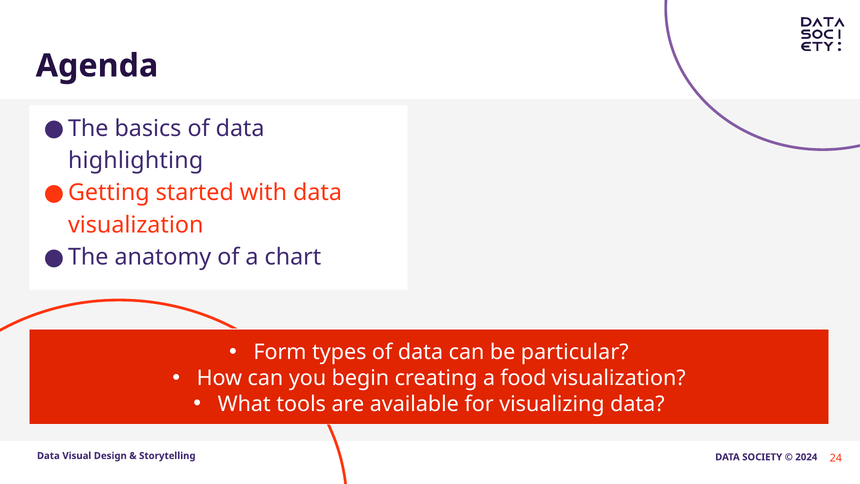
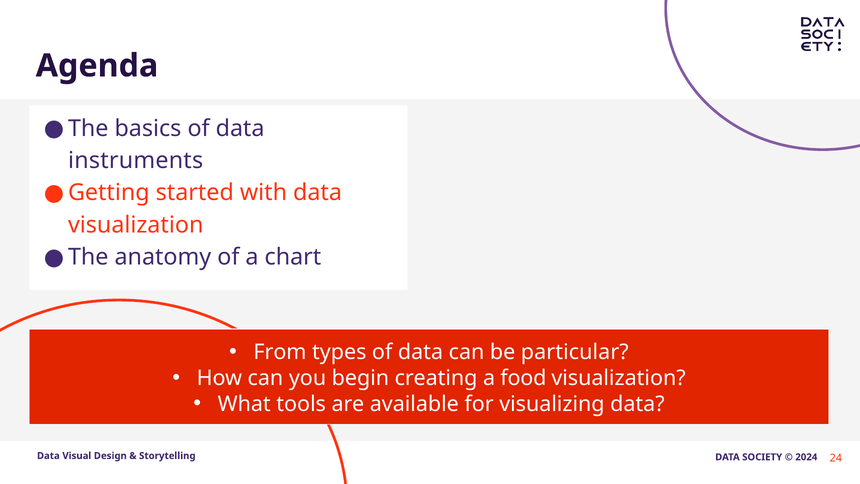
highlighting: highlighting -> instruments (136, 160)
Form: Form -> From (280, 352)
